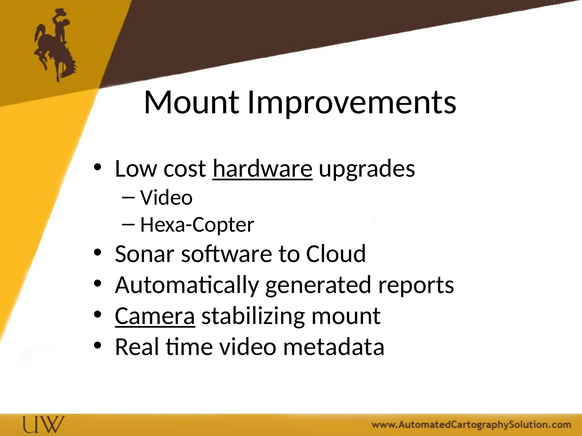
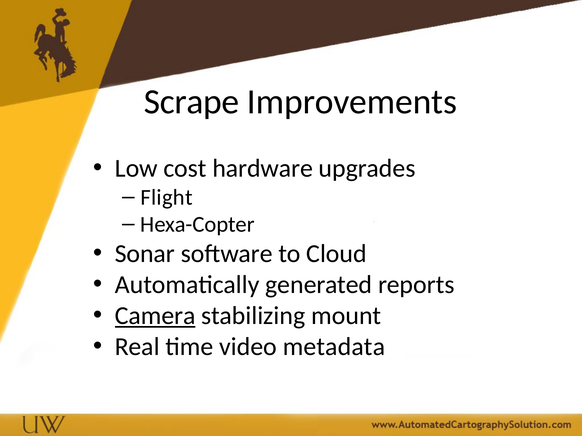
Mount: Mount -> Scrape (192, 102)
hardware underline: present -> none (263, 169)
Video: Video -> Flight (167, 198)
